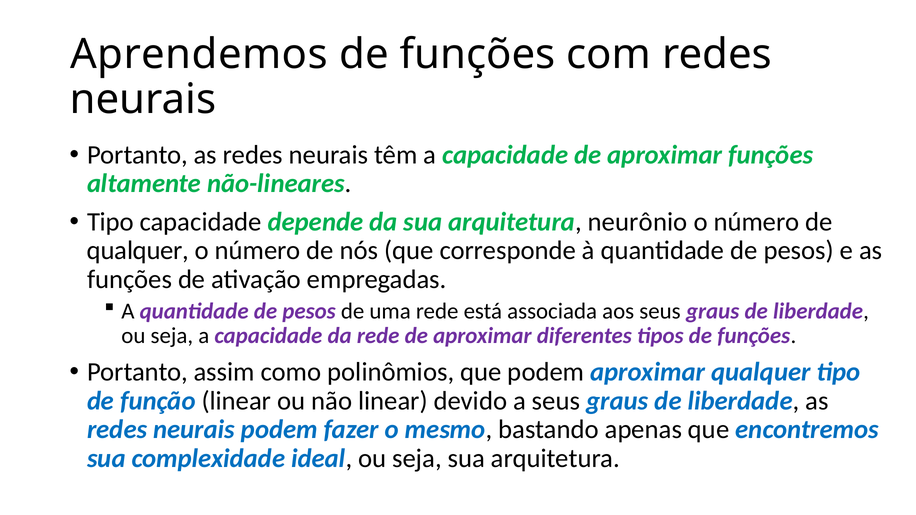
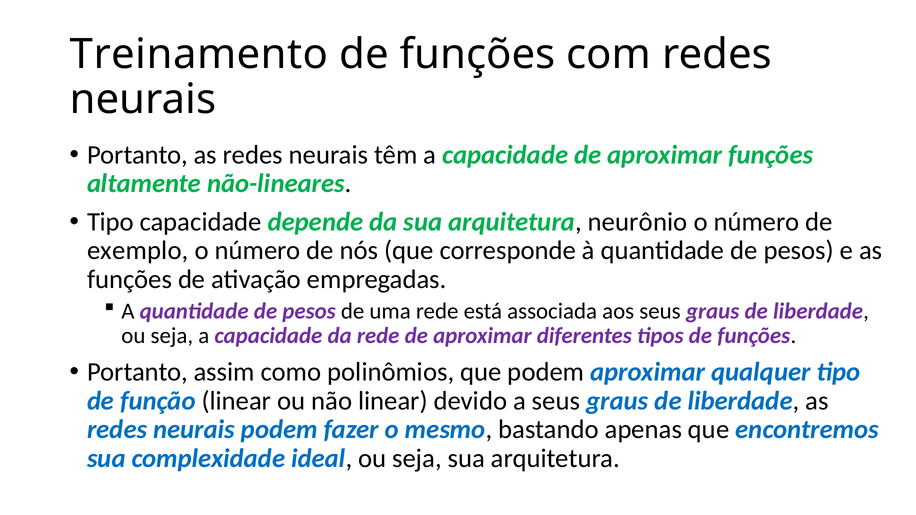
Aprendemos: Aprendemos -> Treinamento (199, 54)
qualquer: qualquer -> exemplo (138, 251)
